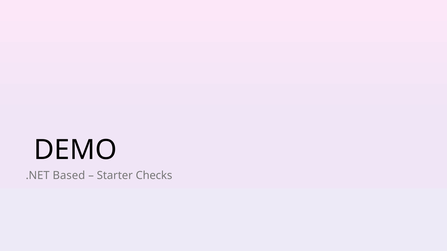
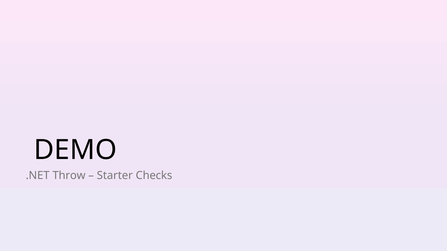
Based: Based -> Throw (69, 176)
